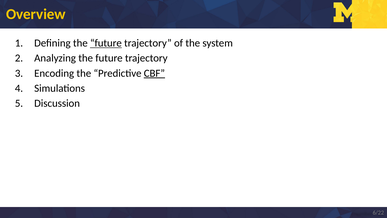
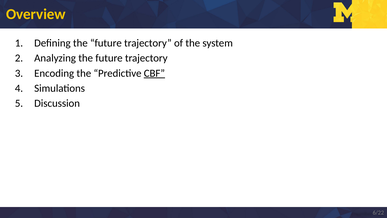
future underline: present -> none (106, 43)
